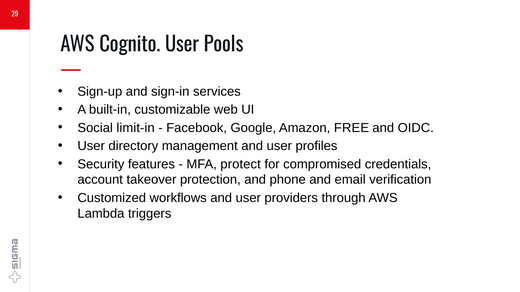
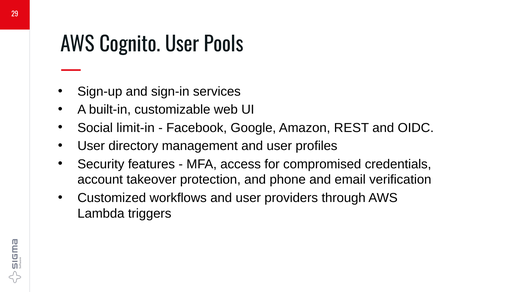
FREE: FREE -> REST (351, 128)
protect: protect -> access (241, 164)
